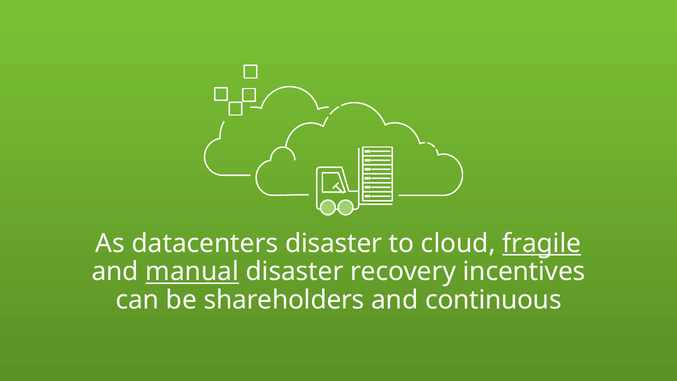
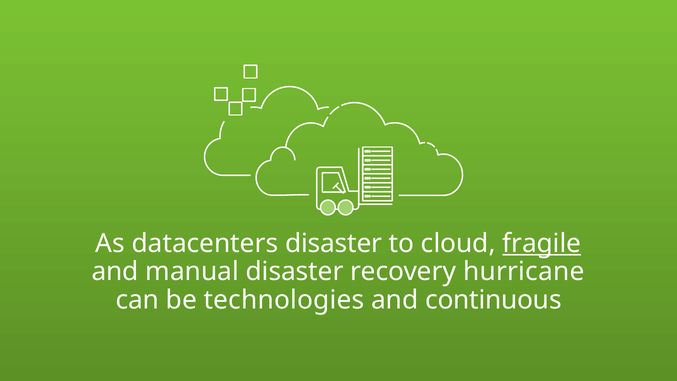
manual underline: present -> none (192, 272)
incentives: incentives -> hurricane (524, 272)
shareholders: shareholders -> technologies (284, 300)
